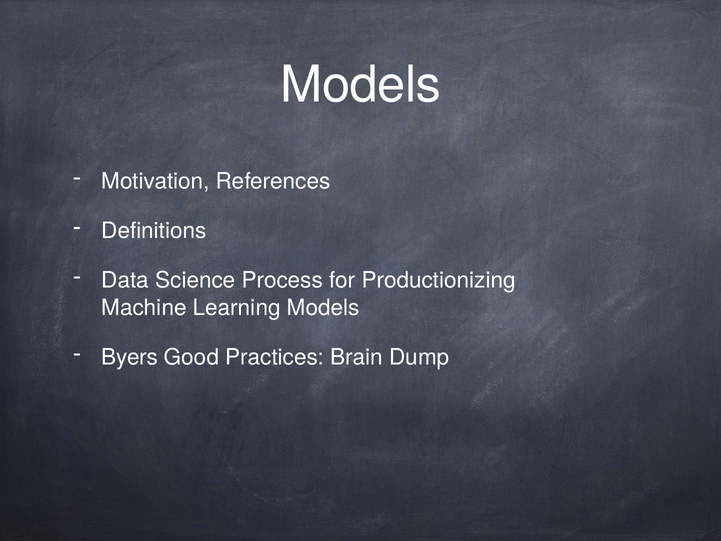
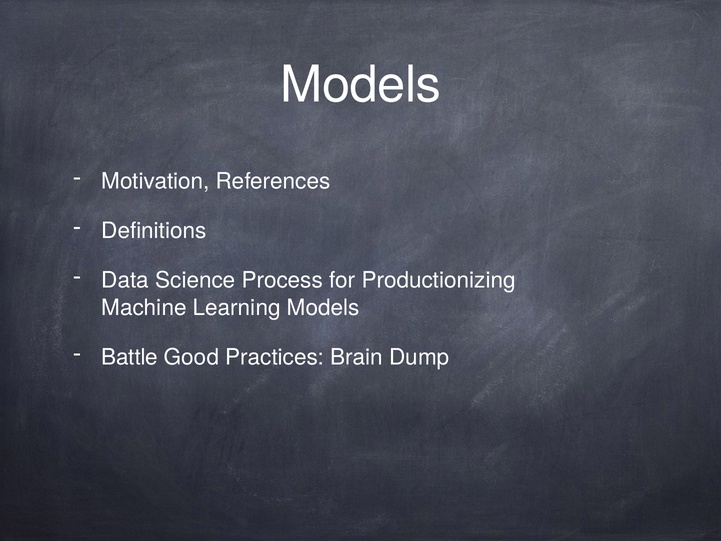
Byers: Byers -> Battle (130, 357)
